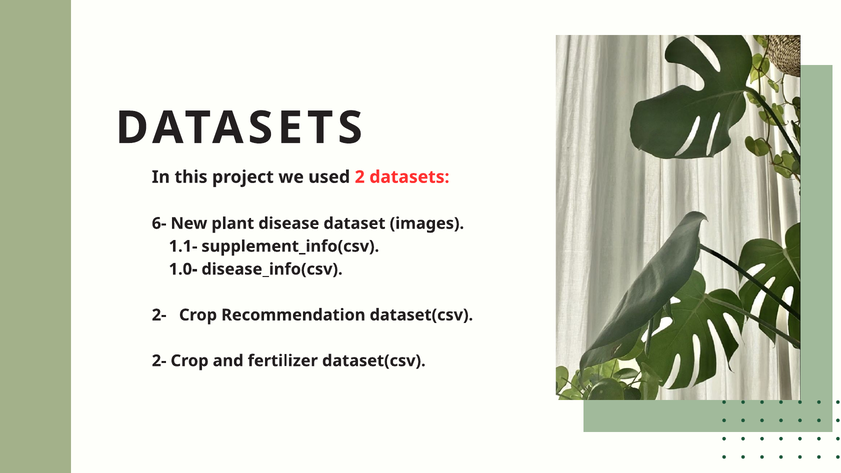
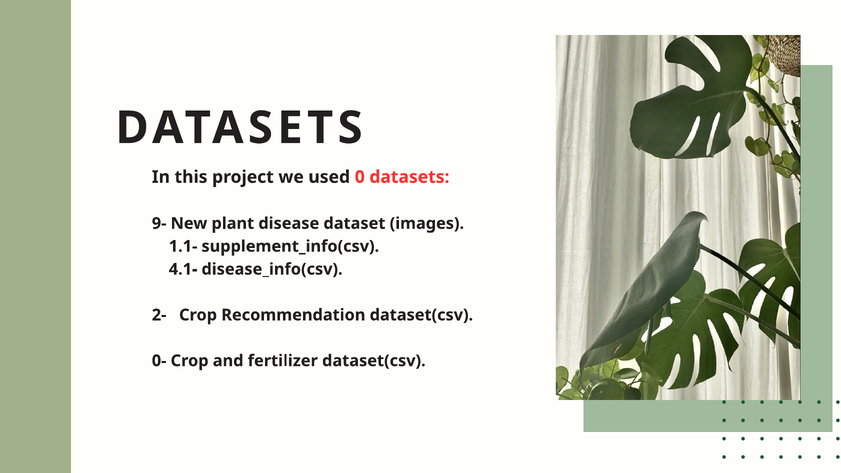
2: 2 -> 0 (360, 177)
6-: 6- -> 9- (159, 223)
1.0-: 1.0- -> 4.1- (183, 269)
2-: 2- -> 0- (159, 361)
